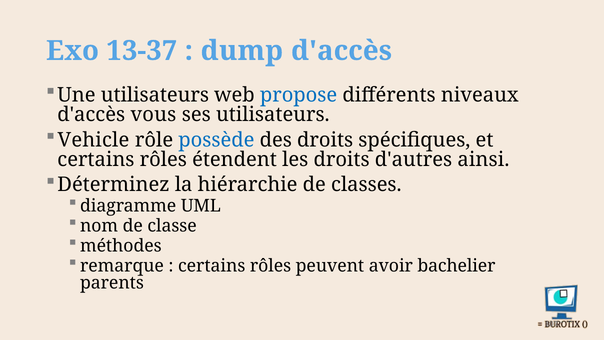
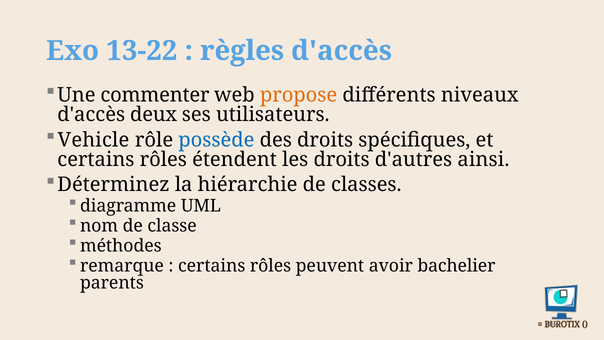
13-37: 13-37 -> 13-22 (142, 51)
dump: dump -> règles (242, 51)
Une utilisateurs: utilisateurs -> commenter (155, 95)
propose colour: blue -> orange (299, 95)
vous: vous -> deux (154, 115)
